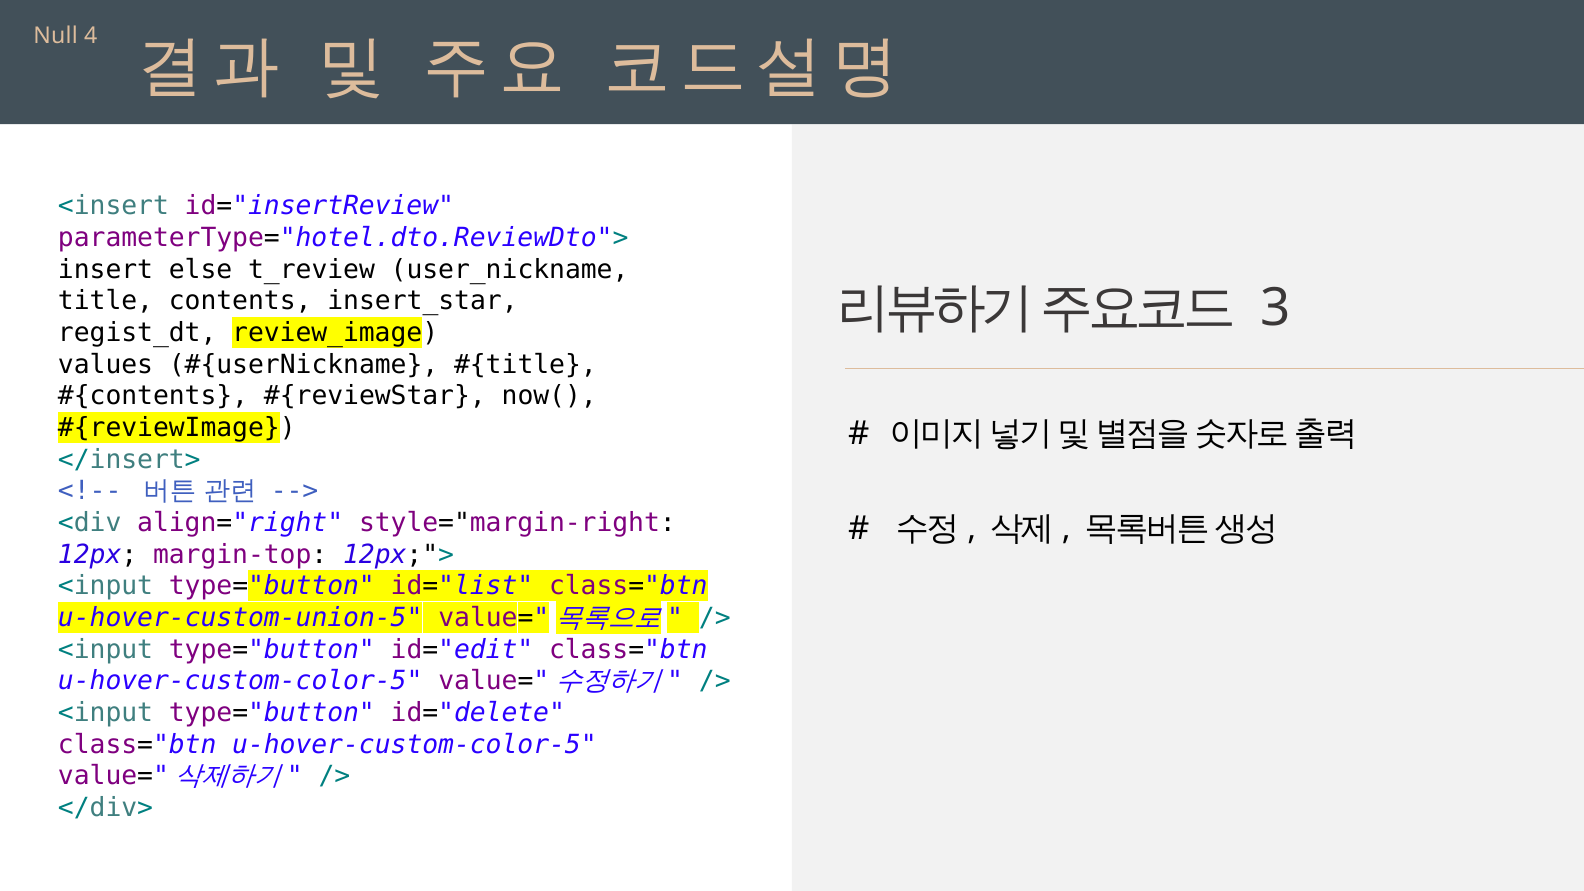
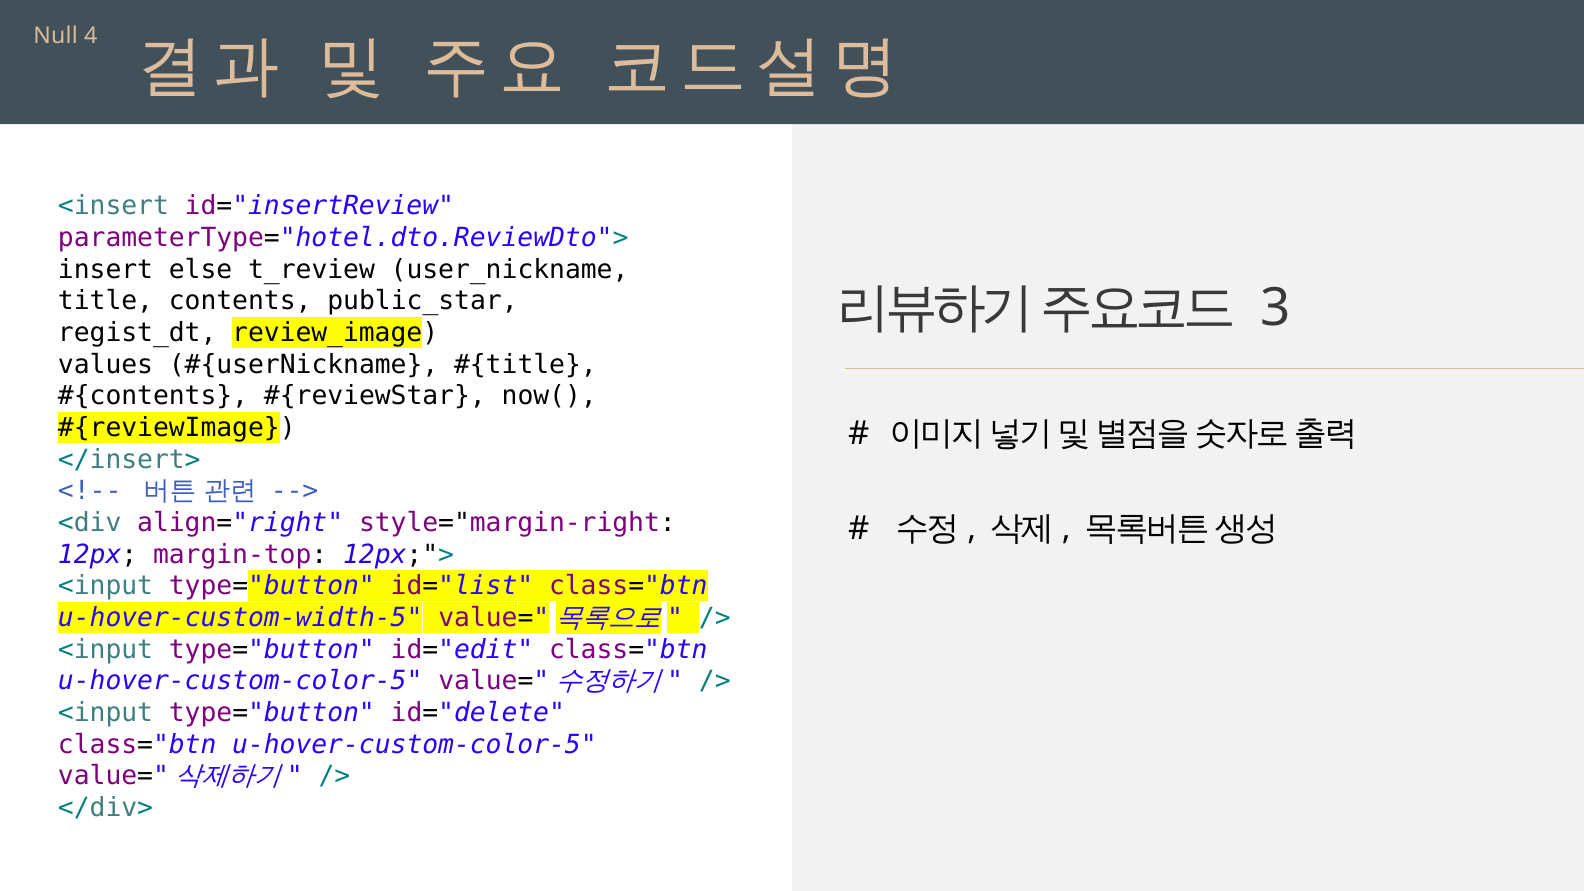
insert_star: insert_star -> public_star (423, 301)
u-hover-custom-union-5: u-hover-custom-union-5 -> u-hover-custom-width-5 (240, 618)
